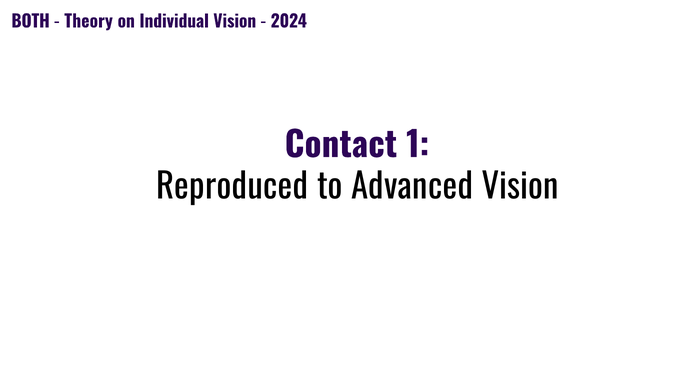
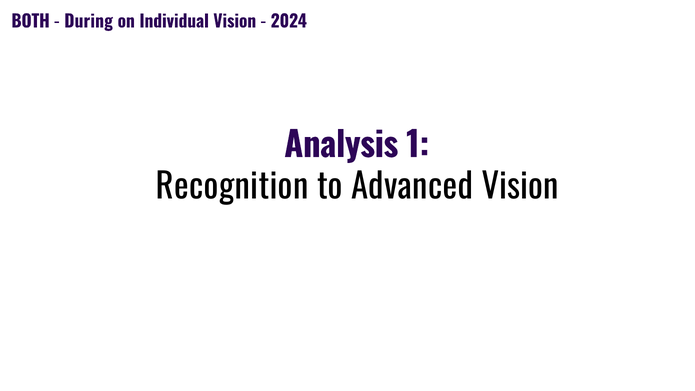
Theory: Theory -> During (89, 22)
Contact: Contact -> Analysis (341, 146)
Reproduced: Reproduced -> Recognition (232, 187)
